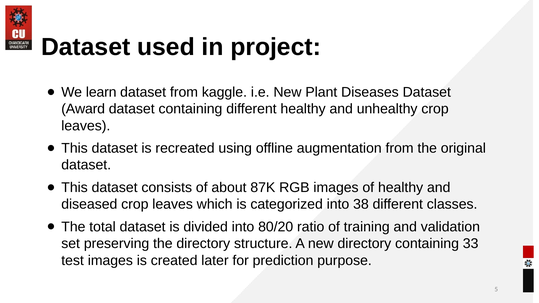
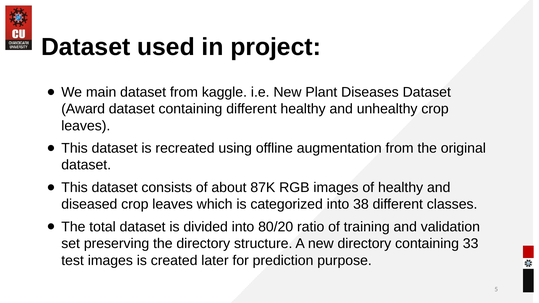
learn: learn -> main (101, 92)
